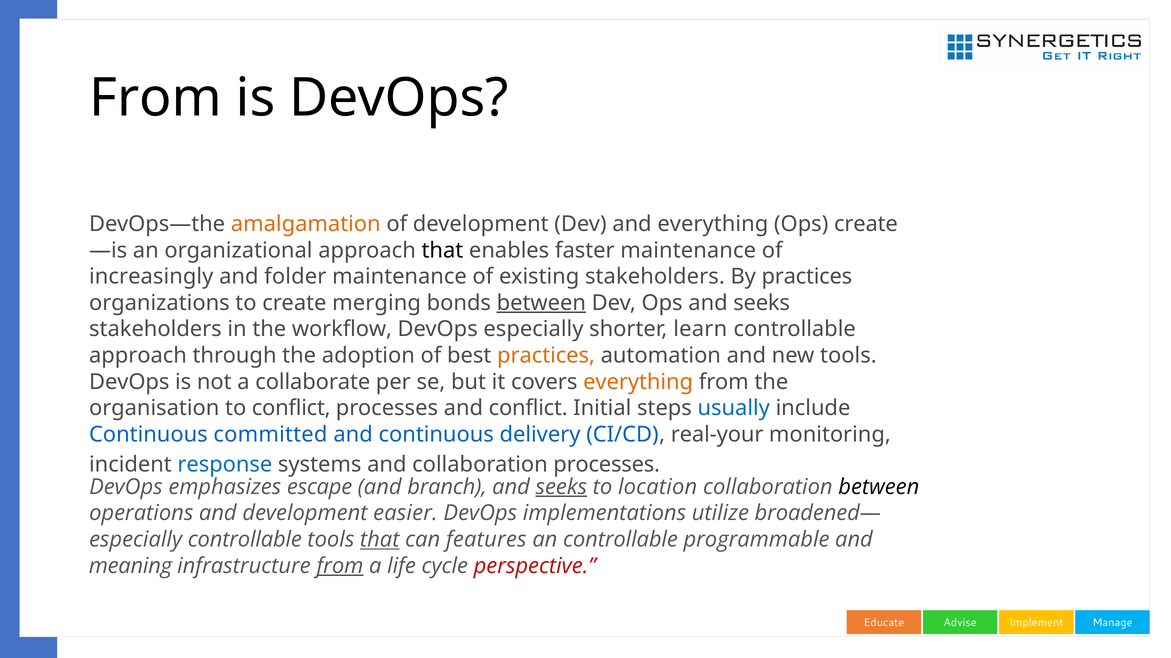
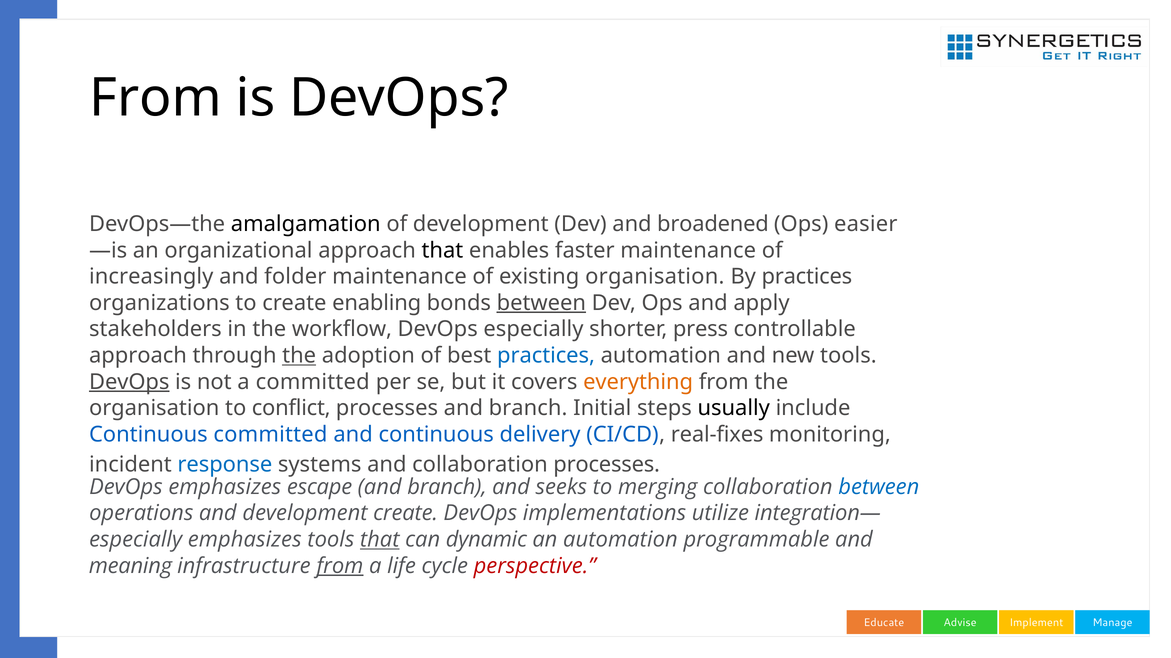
amalgamation colour: orange -> black (306, 224)
and everything: everything -> broadened (713, 224)
Ops create: create -> easier (866, 224)
existing stakeholders: stakeholders -> organisation (655, 277)
merging: merging -> enabling (377, 303)
Ops and seeks: seeks -> apply (762, 303)
learn: learn -> press (700, 330)
the underline: none -> present (299, 356)
practices colour: orange -> blue (546, 356)
DevOps underline: none -> present (129, 382)
a collaborate: collaborate -> committed (313, 382)
processes and conflict: conflict -> branch (528, 409)
usually colour: blue -> black (734, 409)
real-your: real-your -> real-fixes (717, 435)
seeks underline: present -> none (561, 487)
location: location -> merging (658, 487)
between colour: black -> blue (879, 487)
development easier: easier -> create (406, 514)
broadened—: broadened— -> integration— (818, 514)
especially controllable: controllable -> emphasizes (245, 540)
features: features -> dynamic (486, 540)
an controllable: controllable -> automation (620, 540)
